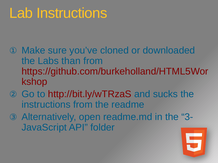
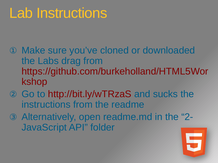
than: than -> drag (71, 61)
3-: 3- -> 2- (187, 117)
